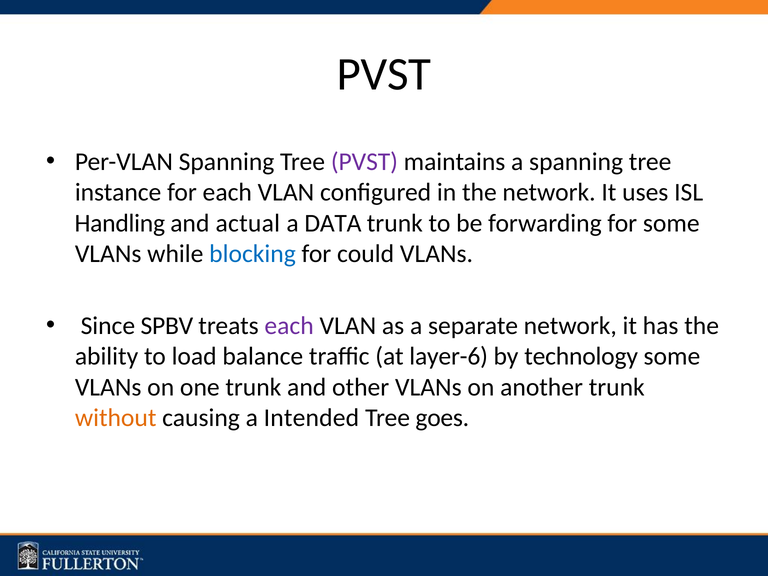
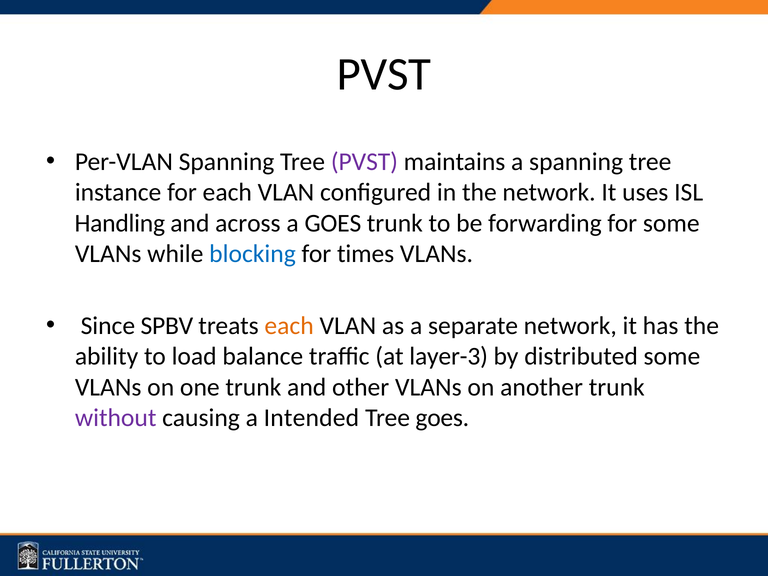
actual: actual -> across (248, 223)
a DATA: DATA -> GOES (333, 223)
could: could -> times (366, 254)
each colour: purple -> orange (289, 326)
layer-6: layer-6 -> layer-3 (449, 356)
technology: technology -> distributed (581, 356)
without colour: orange -> purple (116, 418)
